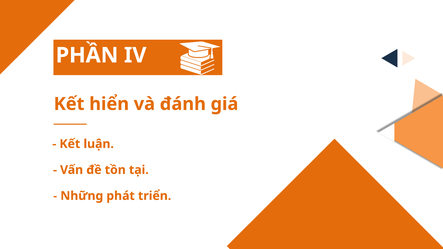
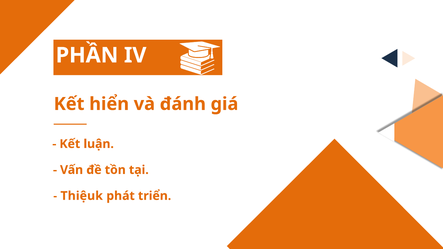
Những: Những -> Thiệuk (82, 196)
